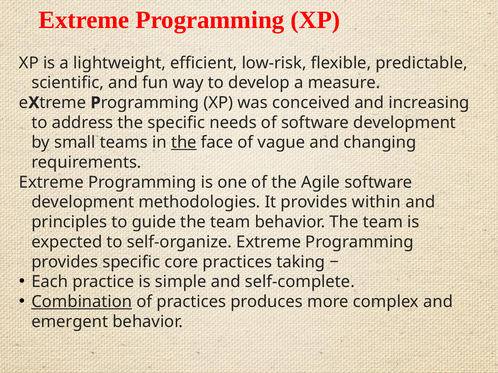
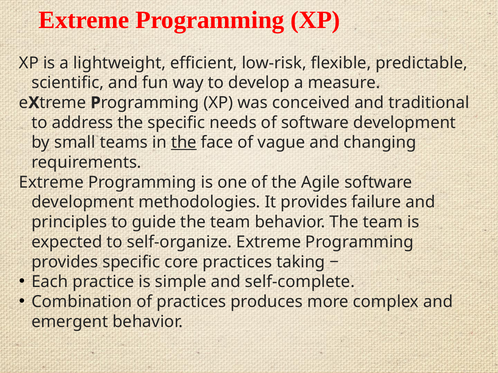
increasing: increasing -> traditional (429, 103)
within: within -> failure (376, 202)
Combination underline: present -> none (82, 302)
